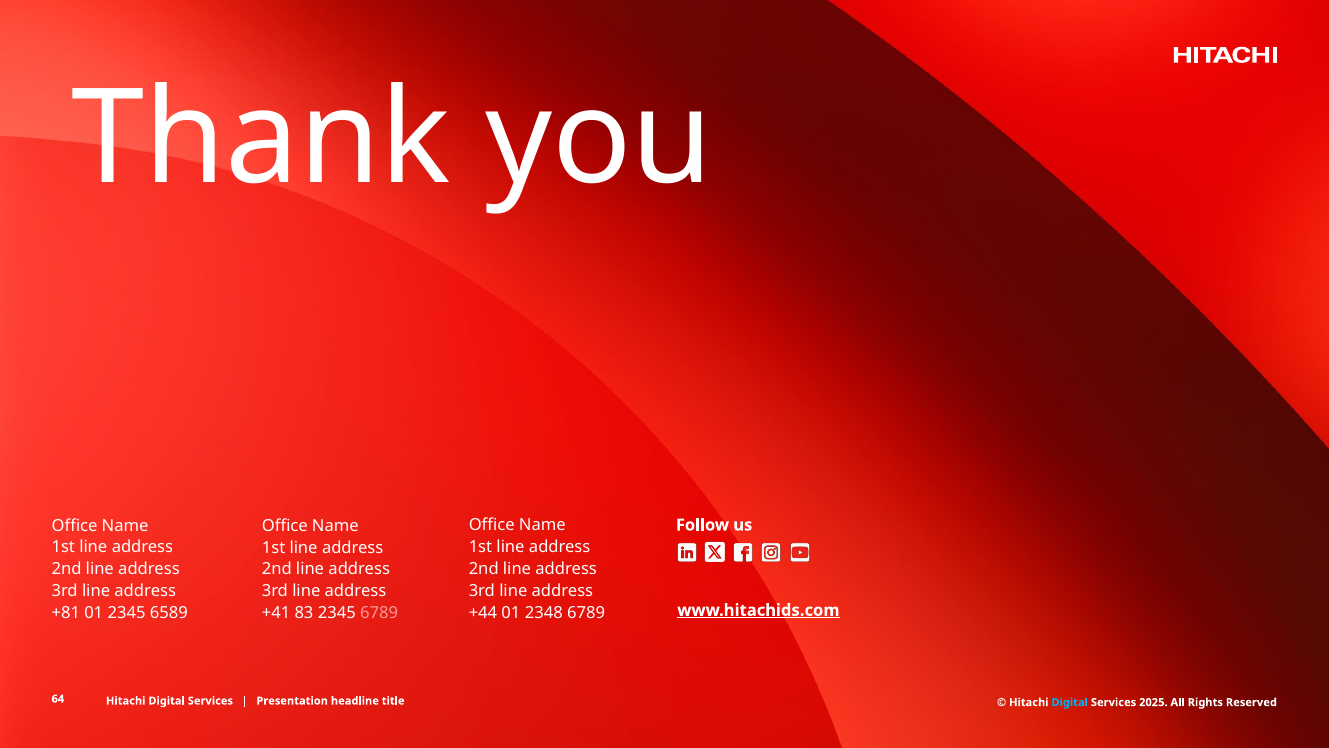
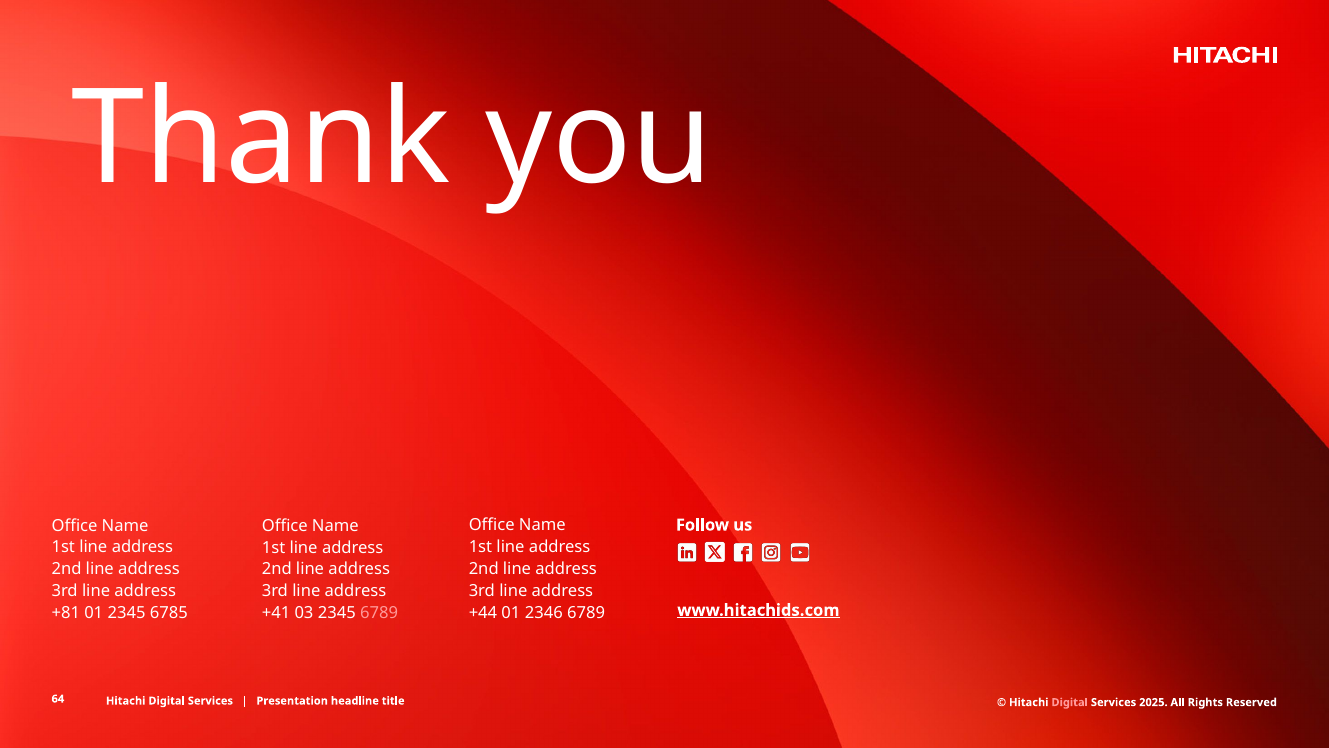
2348: 2348 -> 2346 (544, 613)
6589: 6589 -> 6785 (169, 613)
83: 83 -> 03 (304, 613)
Digital colour: light blue -> pink (1070, 702)
